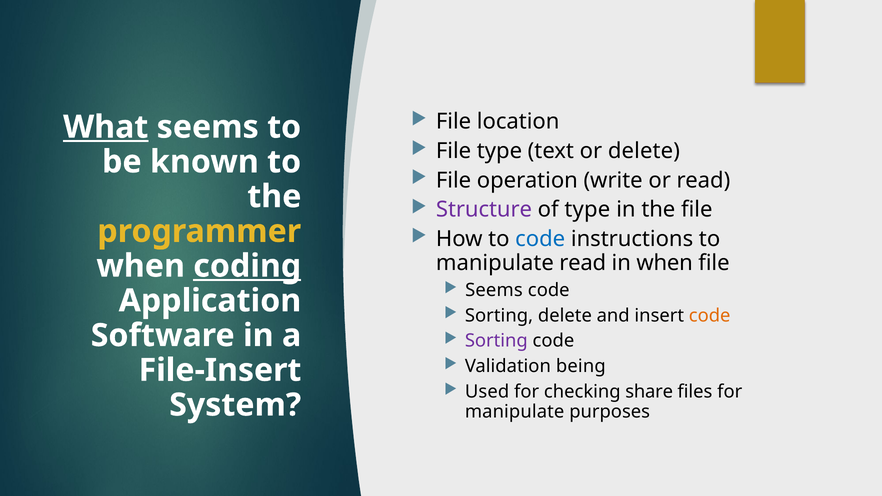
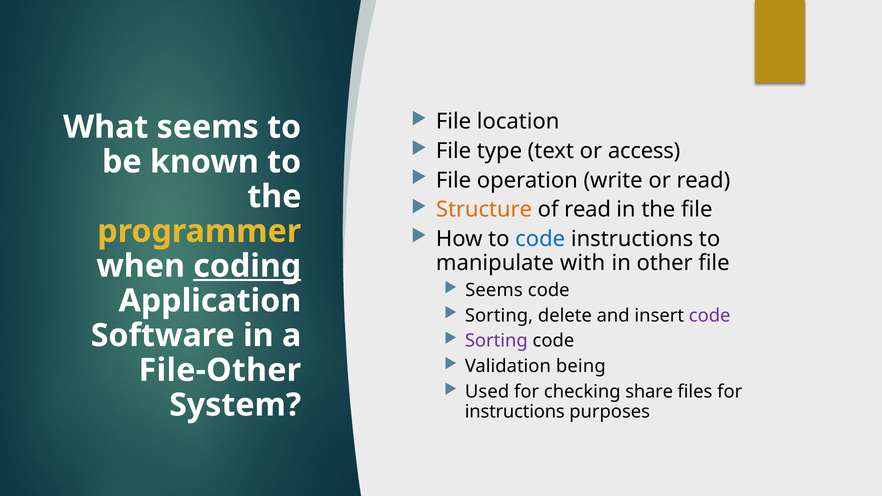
What underline: present -> none (106, 127)
or delete: delete -> access (644, 151)
Structure colour: purple -> orange (484, 210)
of type: type -> read (588, 210)
manipulate read: read -> with (583, 263)
in when: when -> other (665, 263)
code colour: orange -> purple (710, 316)
File-Insert: File-Insert -> File-Other (220, 370)
manipulate: manipulate -> instructions (515, 412)
